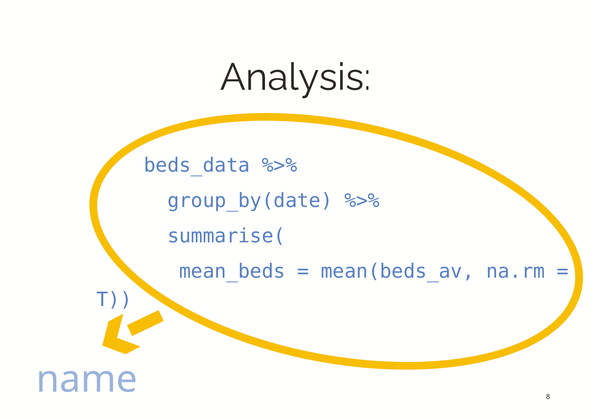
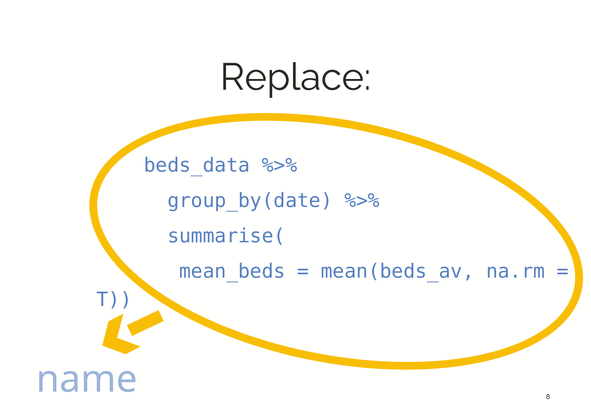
Analysis: Analysis -> Replace (295, 77)
